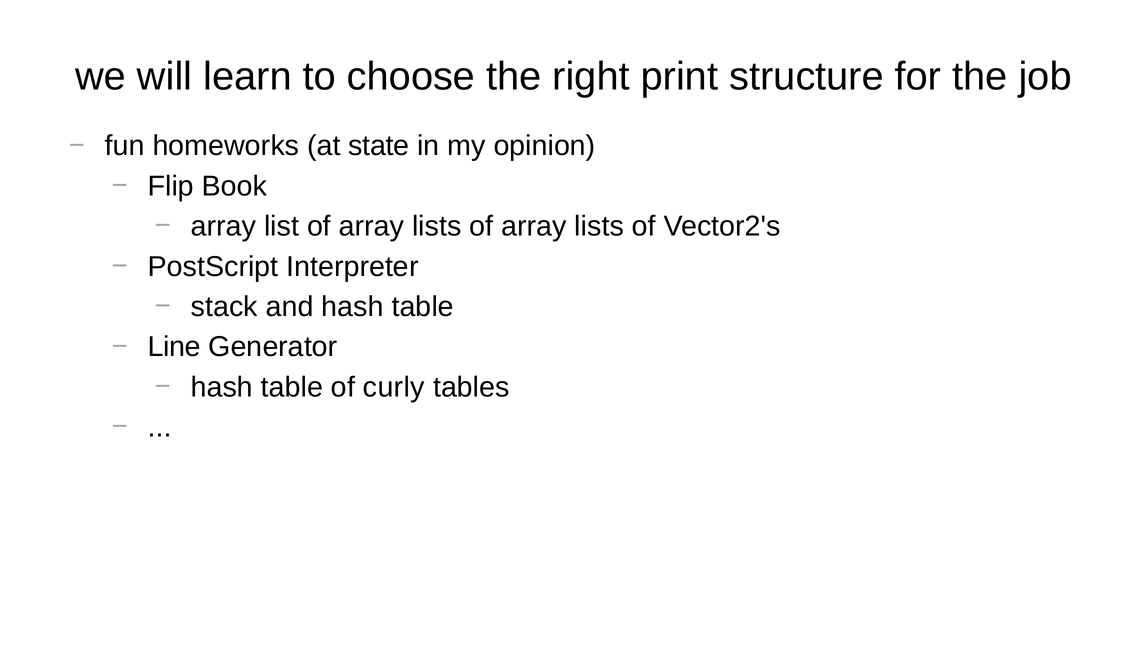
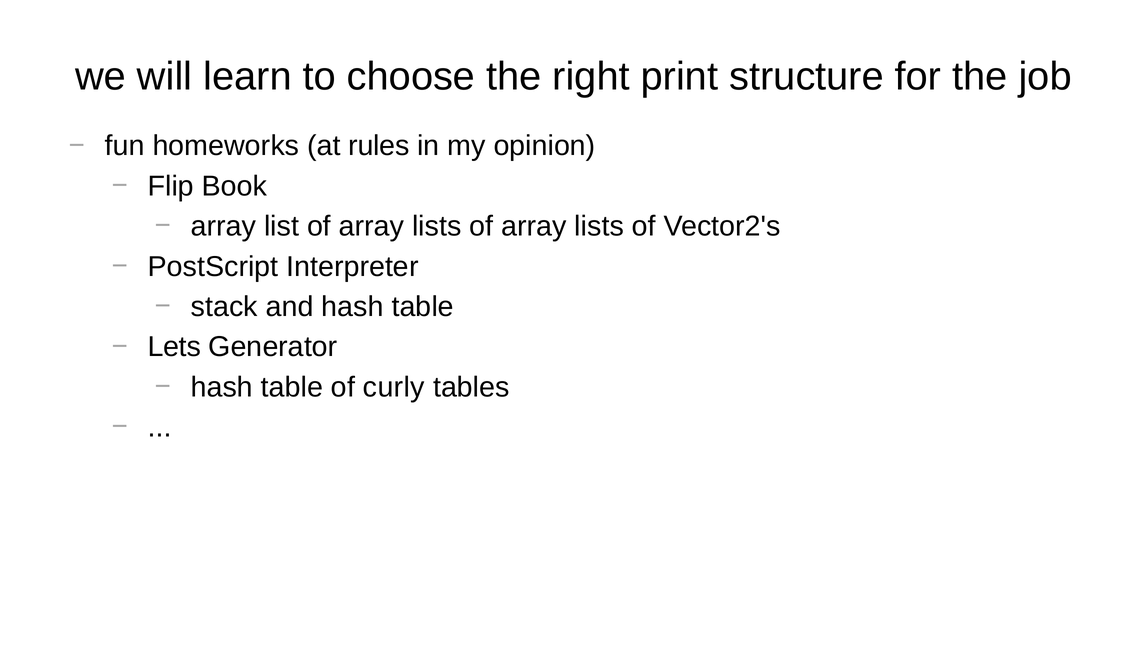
state: state -> rules (379, 146)
Line: Line -> Lets (174, 347)
